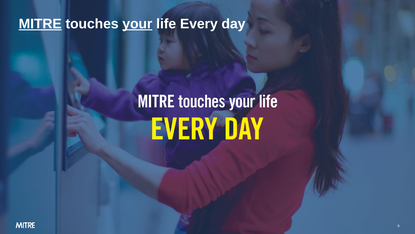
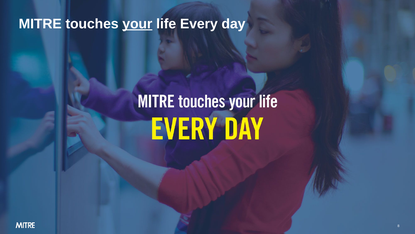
MITRE underline: present -> none (40, 24)
